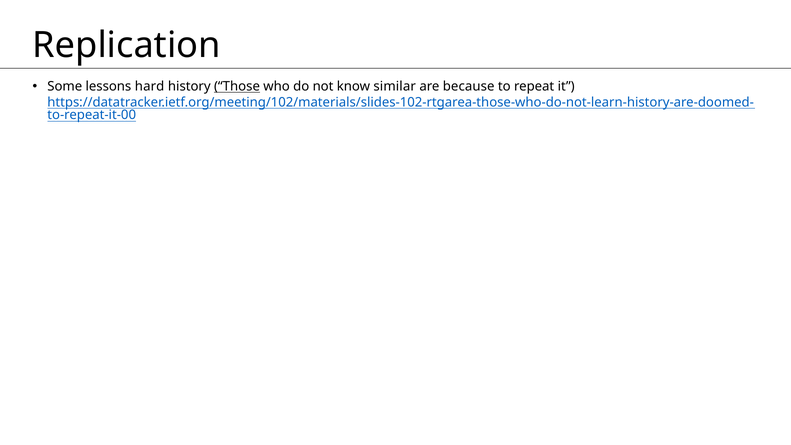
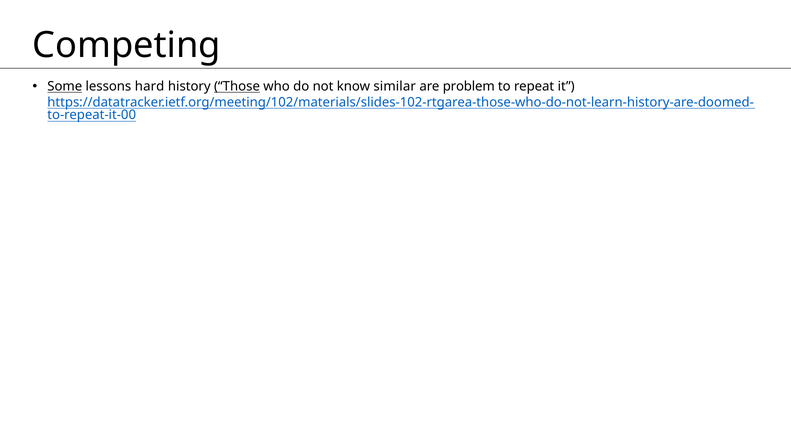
Replication: Replication -> Competing (127, 45)
Some underline: none -> present (65, 87)
because: because -> problem (469, 87)
